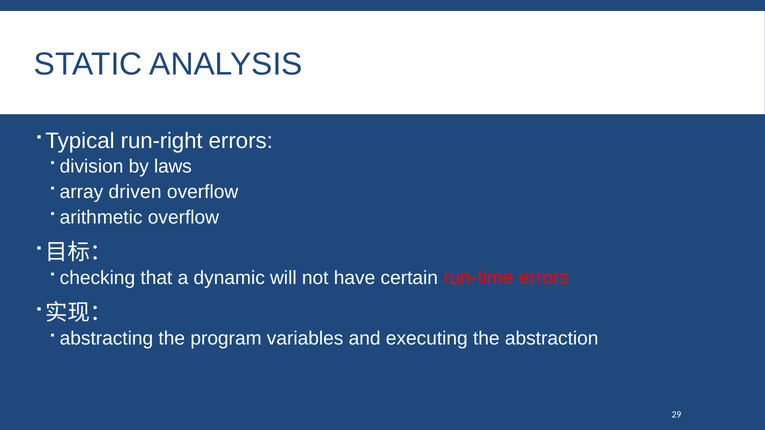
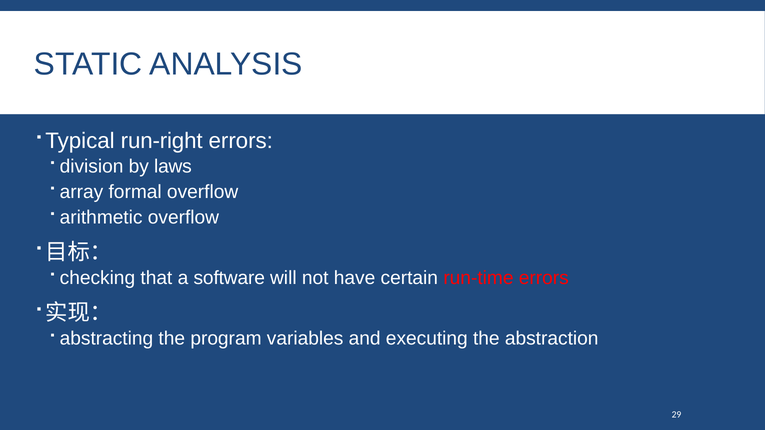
driven: driven -> formal (135, 192)
dynamic: dynamic -> software (229, 278)
